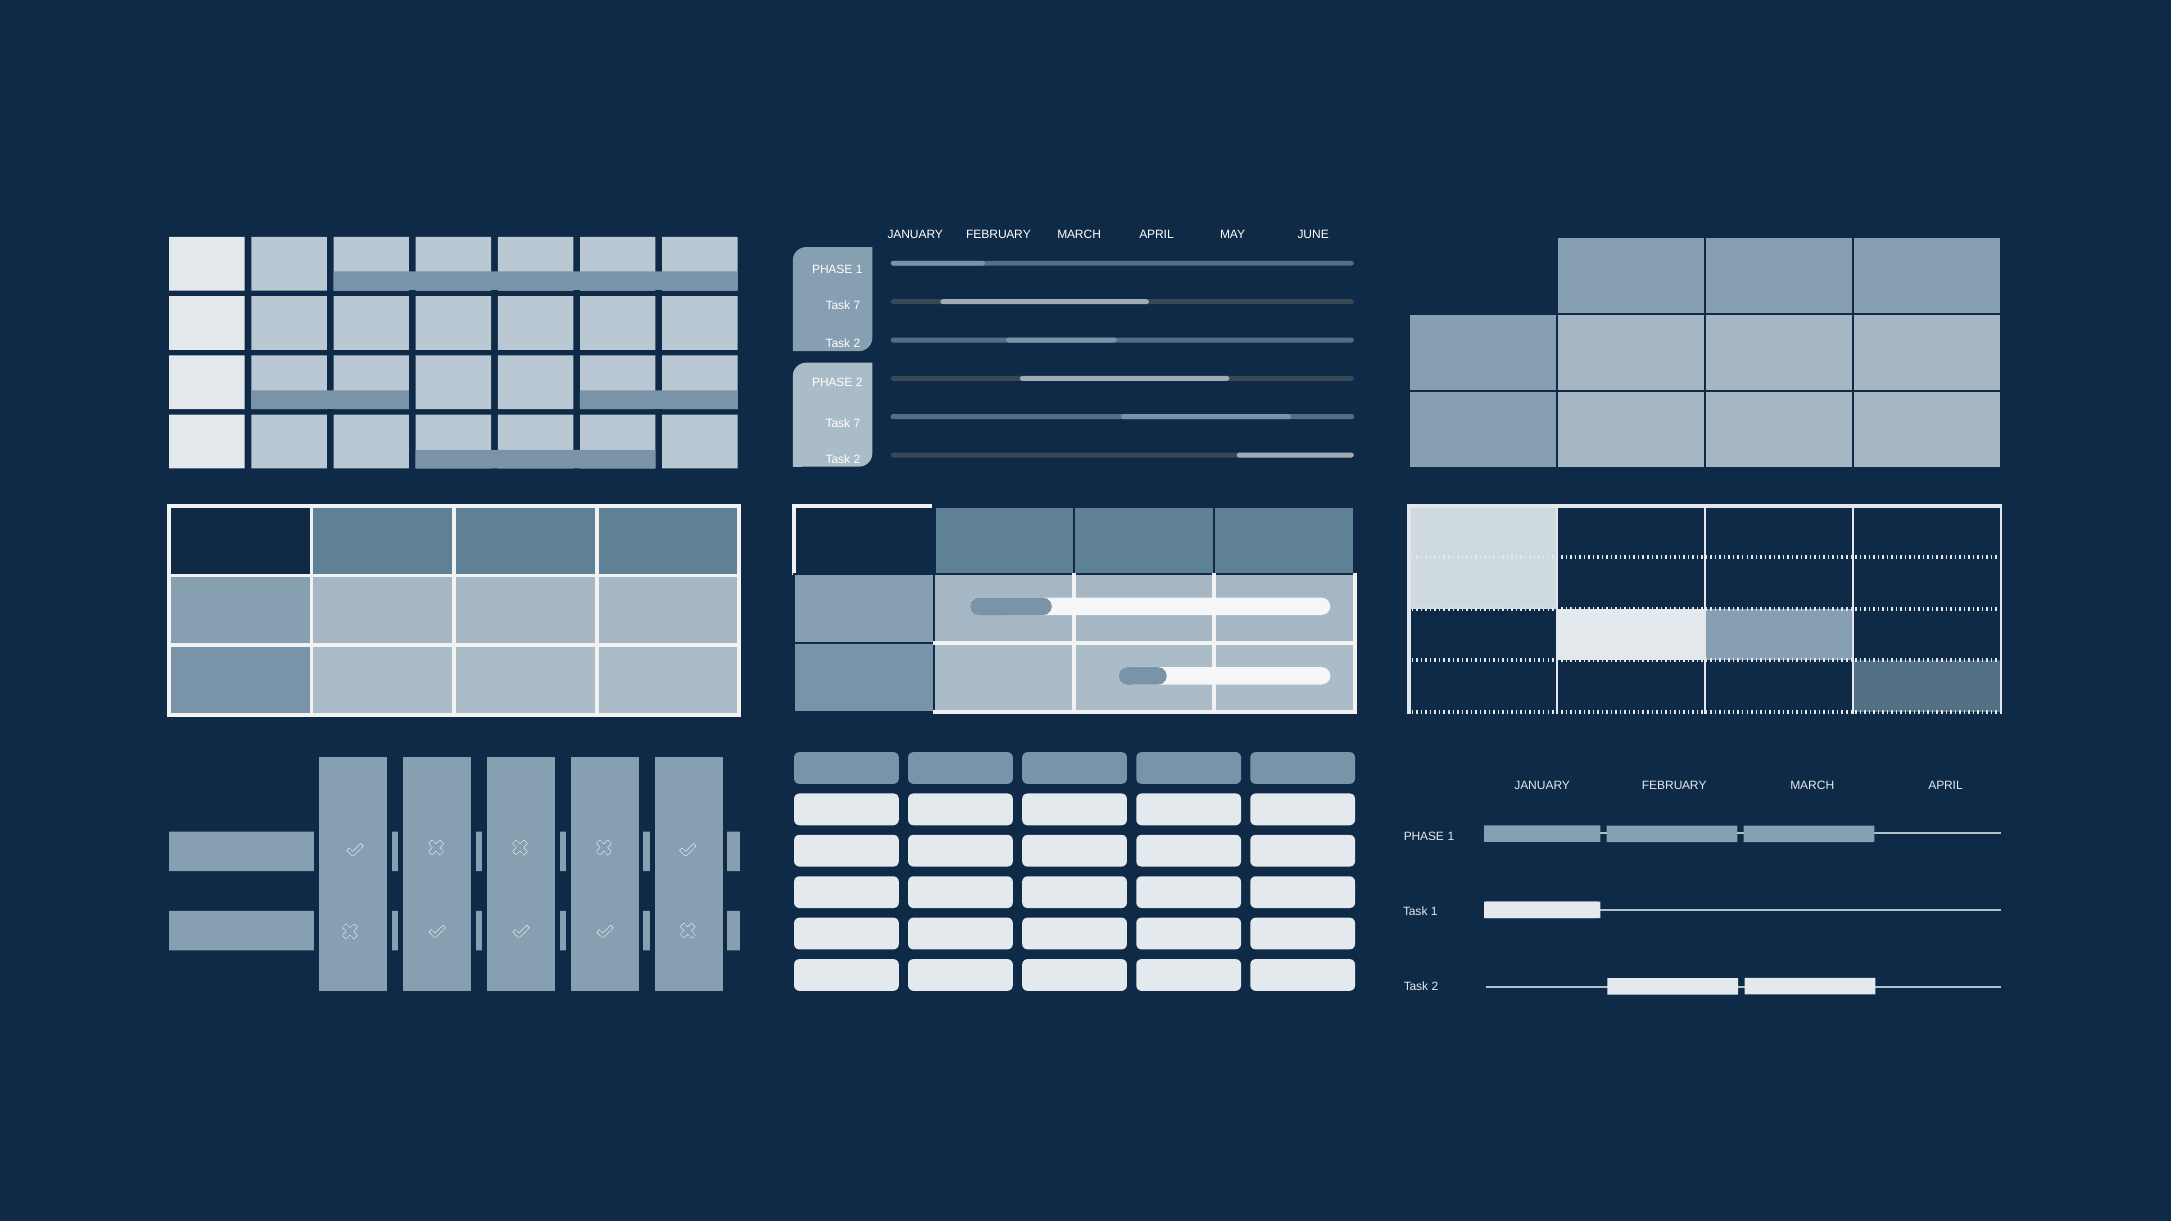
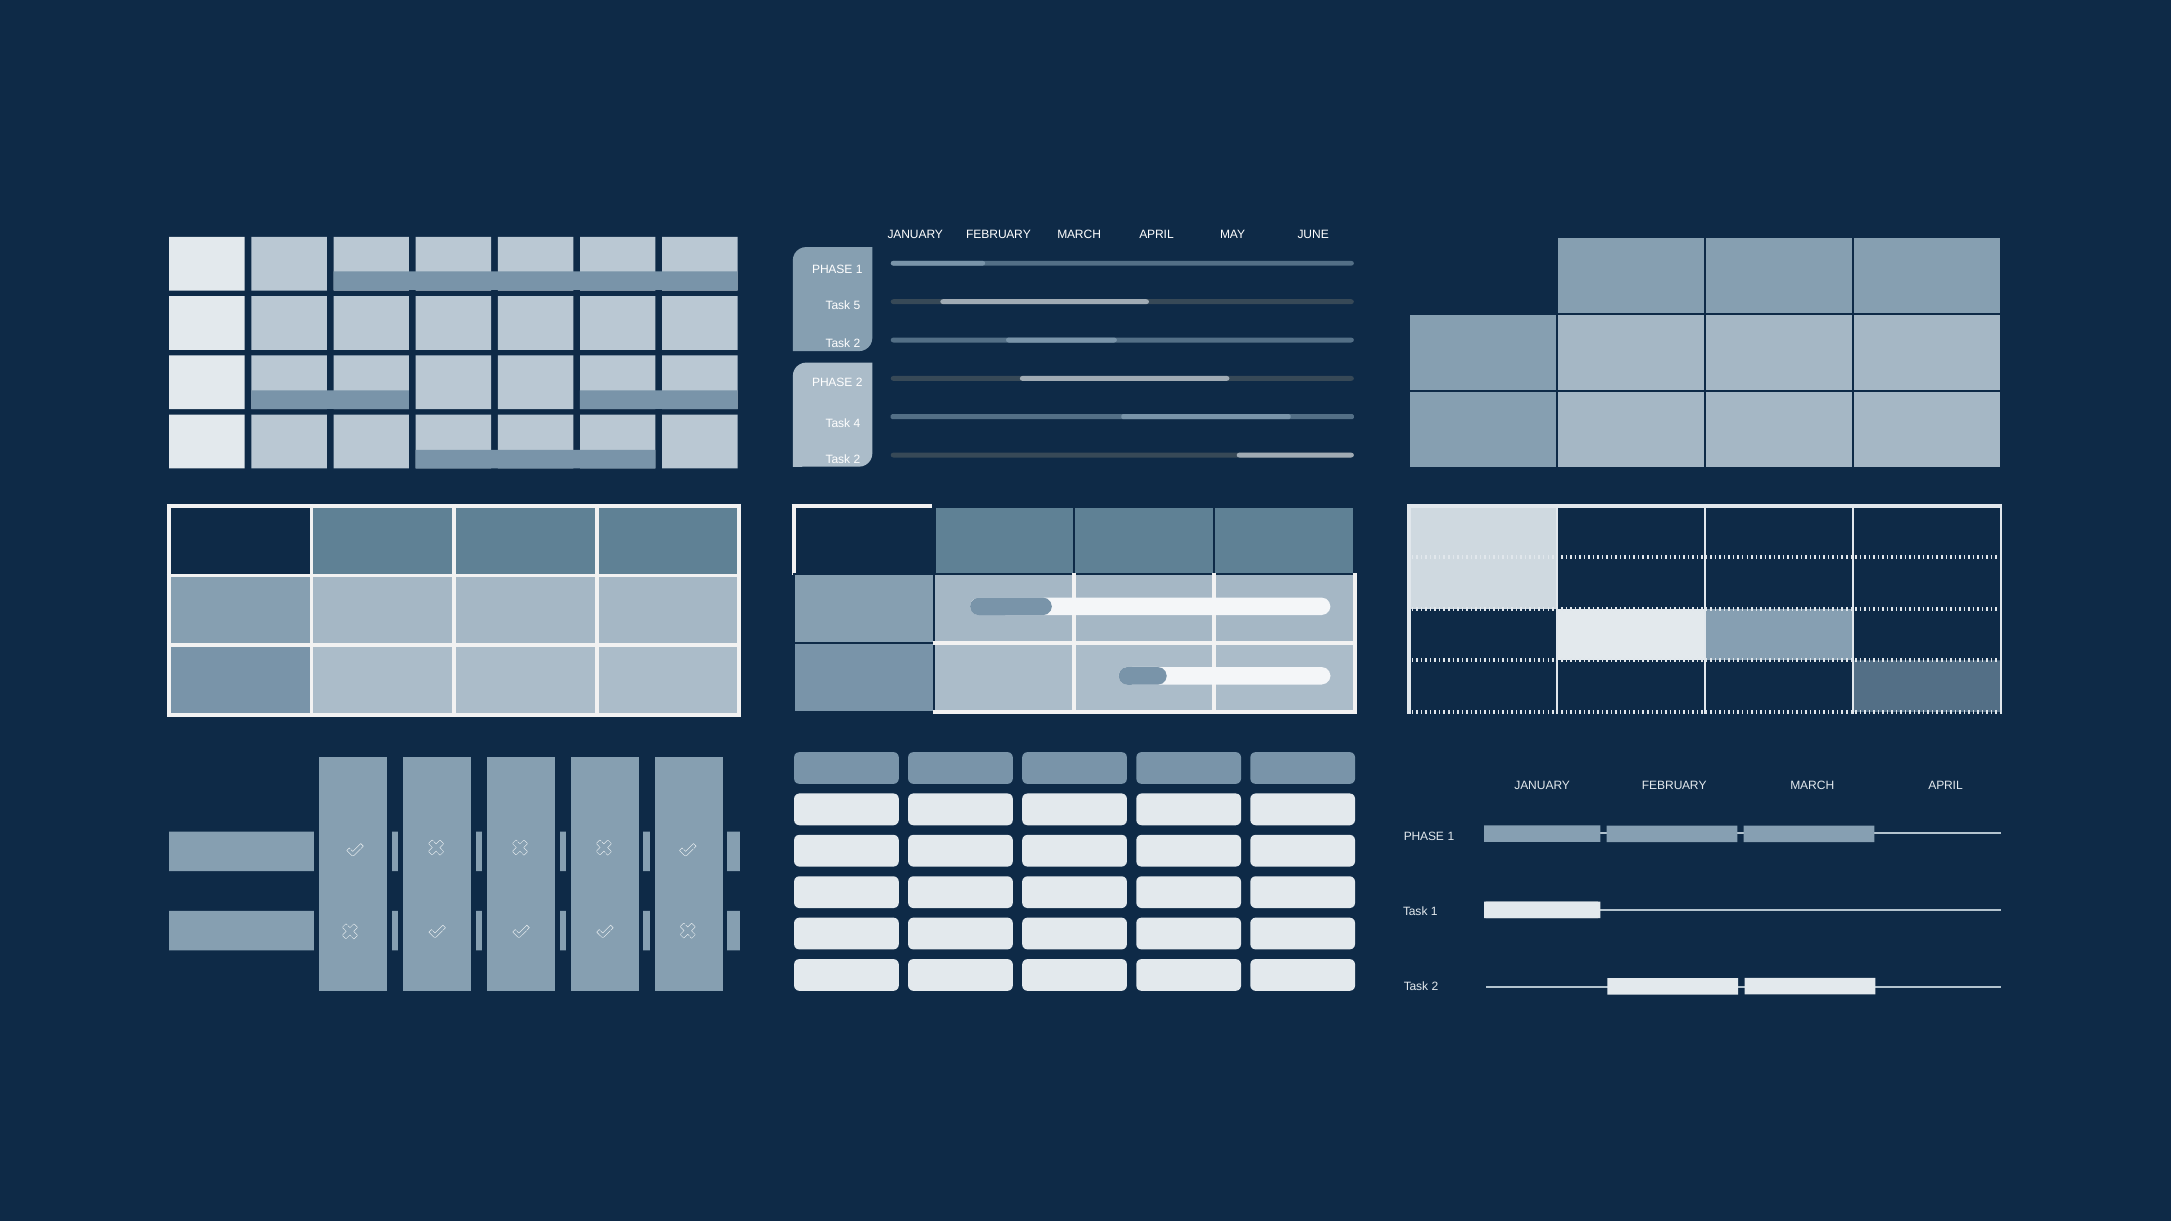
7: 7 -> 5 (857, 306)
7: 7 -> 4 (857, 424)
